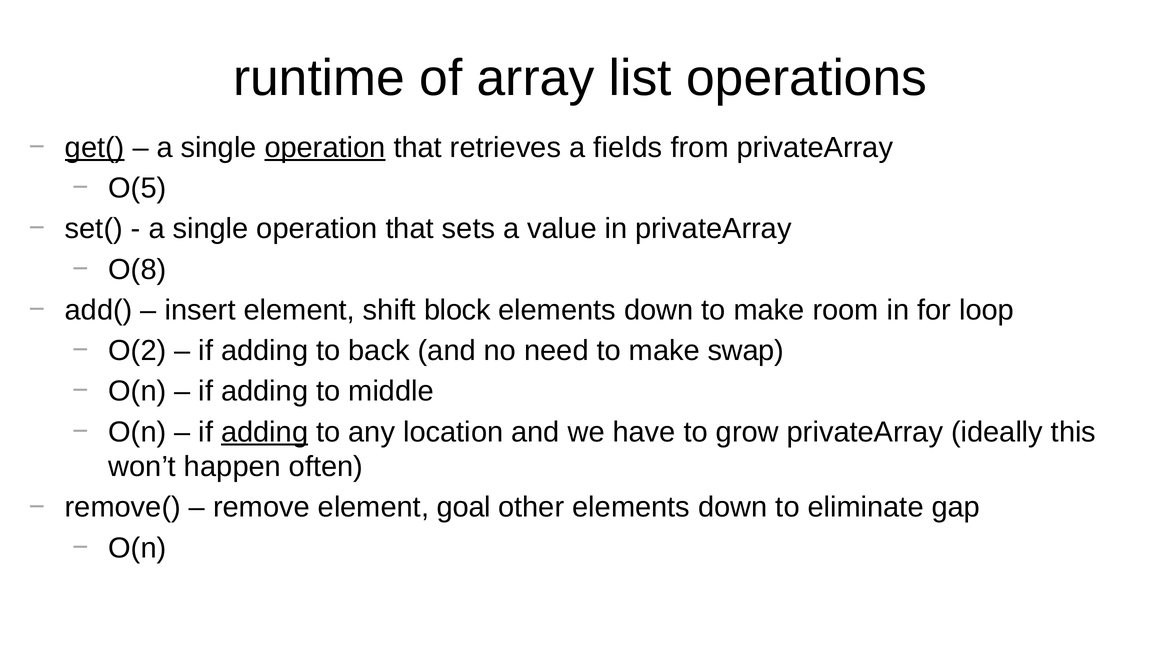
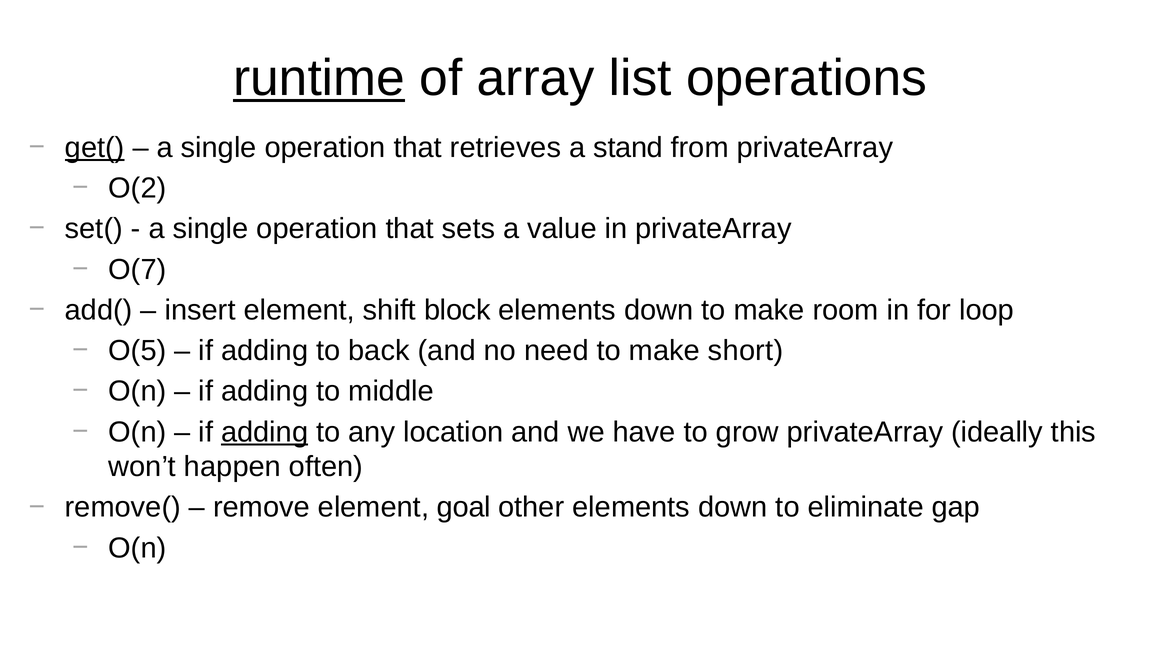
runtime underline: none -> present (319, 78)
operation underline: present -> none (325, 148)
fields: fields -> stand (628, 148)
O(5: O(5 -> O(2 (137, 188)
O(8: O(8 -> O(7 (137, 269)
O(2: O(2 -> O(5 (137, 351)
swap: swap -> short (746, 351)
